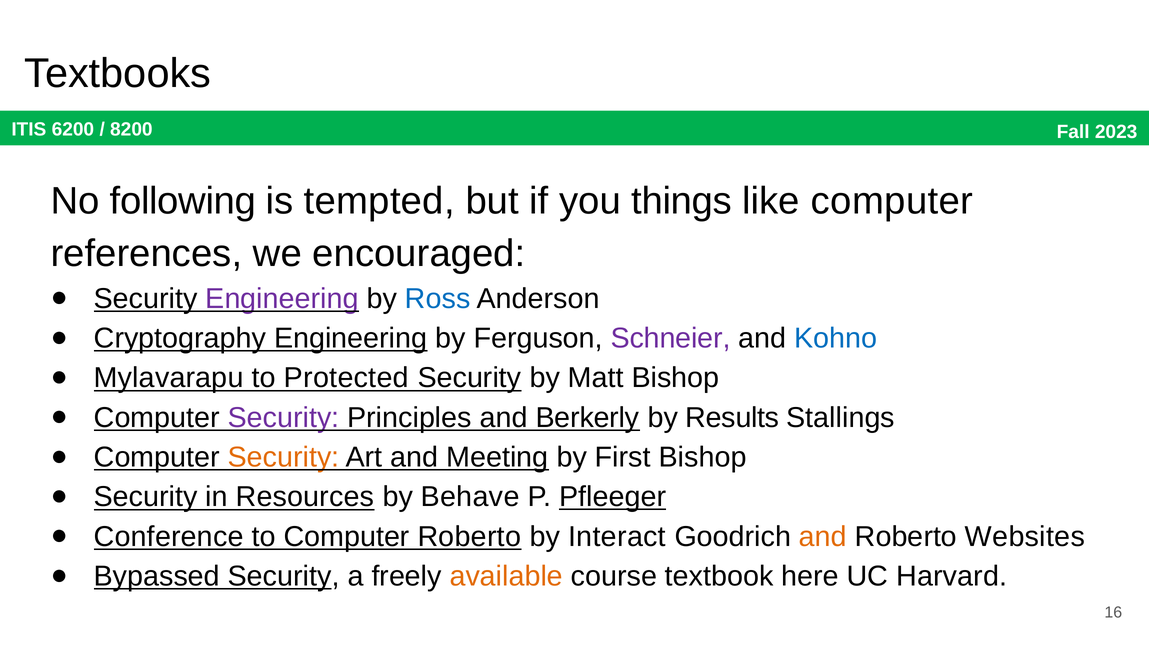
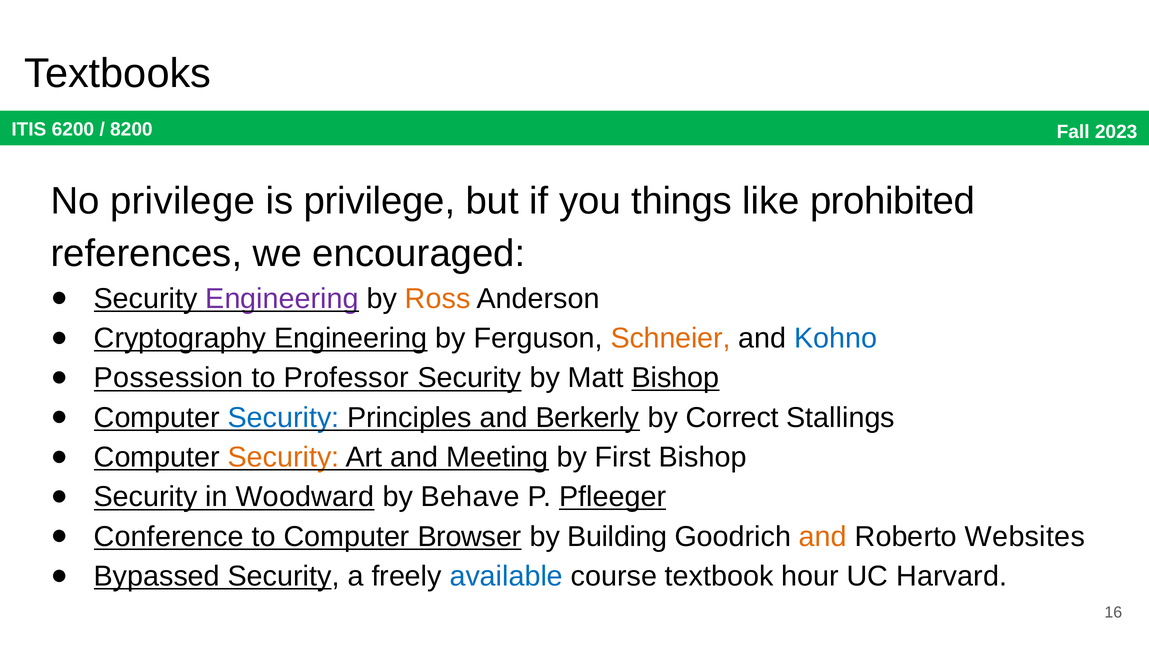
No following: following -> privilege (183, 201)
is tempted: tempted -> privilege (379, 201)
like computer: computer -> prohibited (892, 201)
Ross colour: blue -> orange (438, 298)
Schneier colour: purple -> orange (671, 338)
Mylavarapu: Mylavarapu -> Possession (169, 377)
Protected: Protected -> Professor (346, 377)
Bishop underline: none -> present (676, 377)
Security colour: purple -> blue (284, 417)
Results: Results -> Correct (732, 417)
Resources: Resources -> Woodward (305, 496)
Computer Roberto: Roberto -> Browser (469, 536)
Interact: Interact -> Building (617, 536)
available colour: orange -> blue (506, 576)
here: here -> hour (810, 576)
